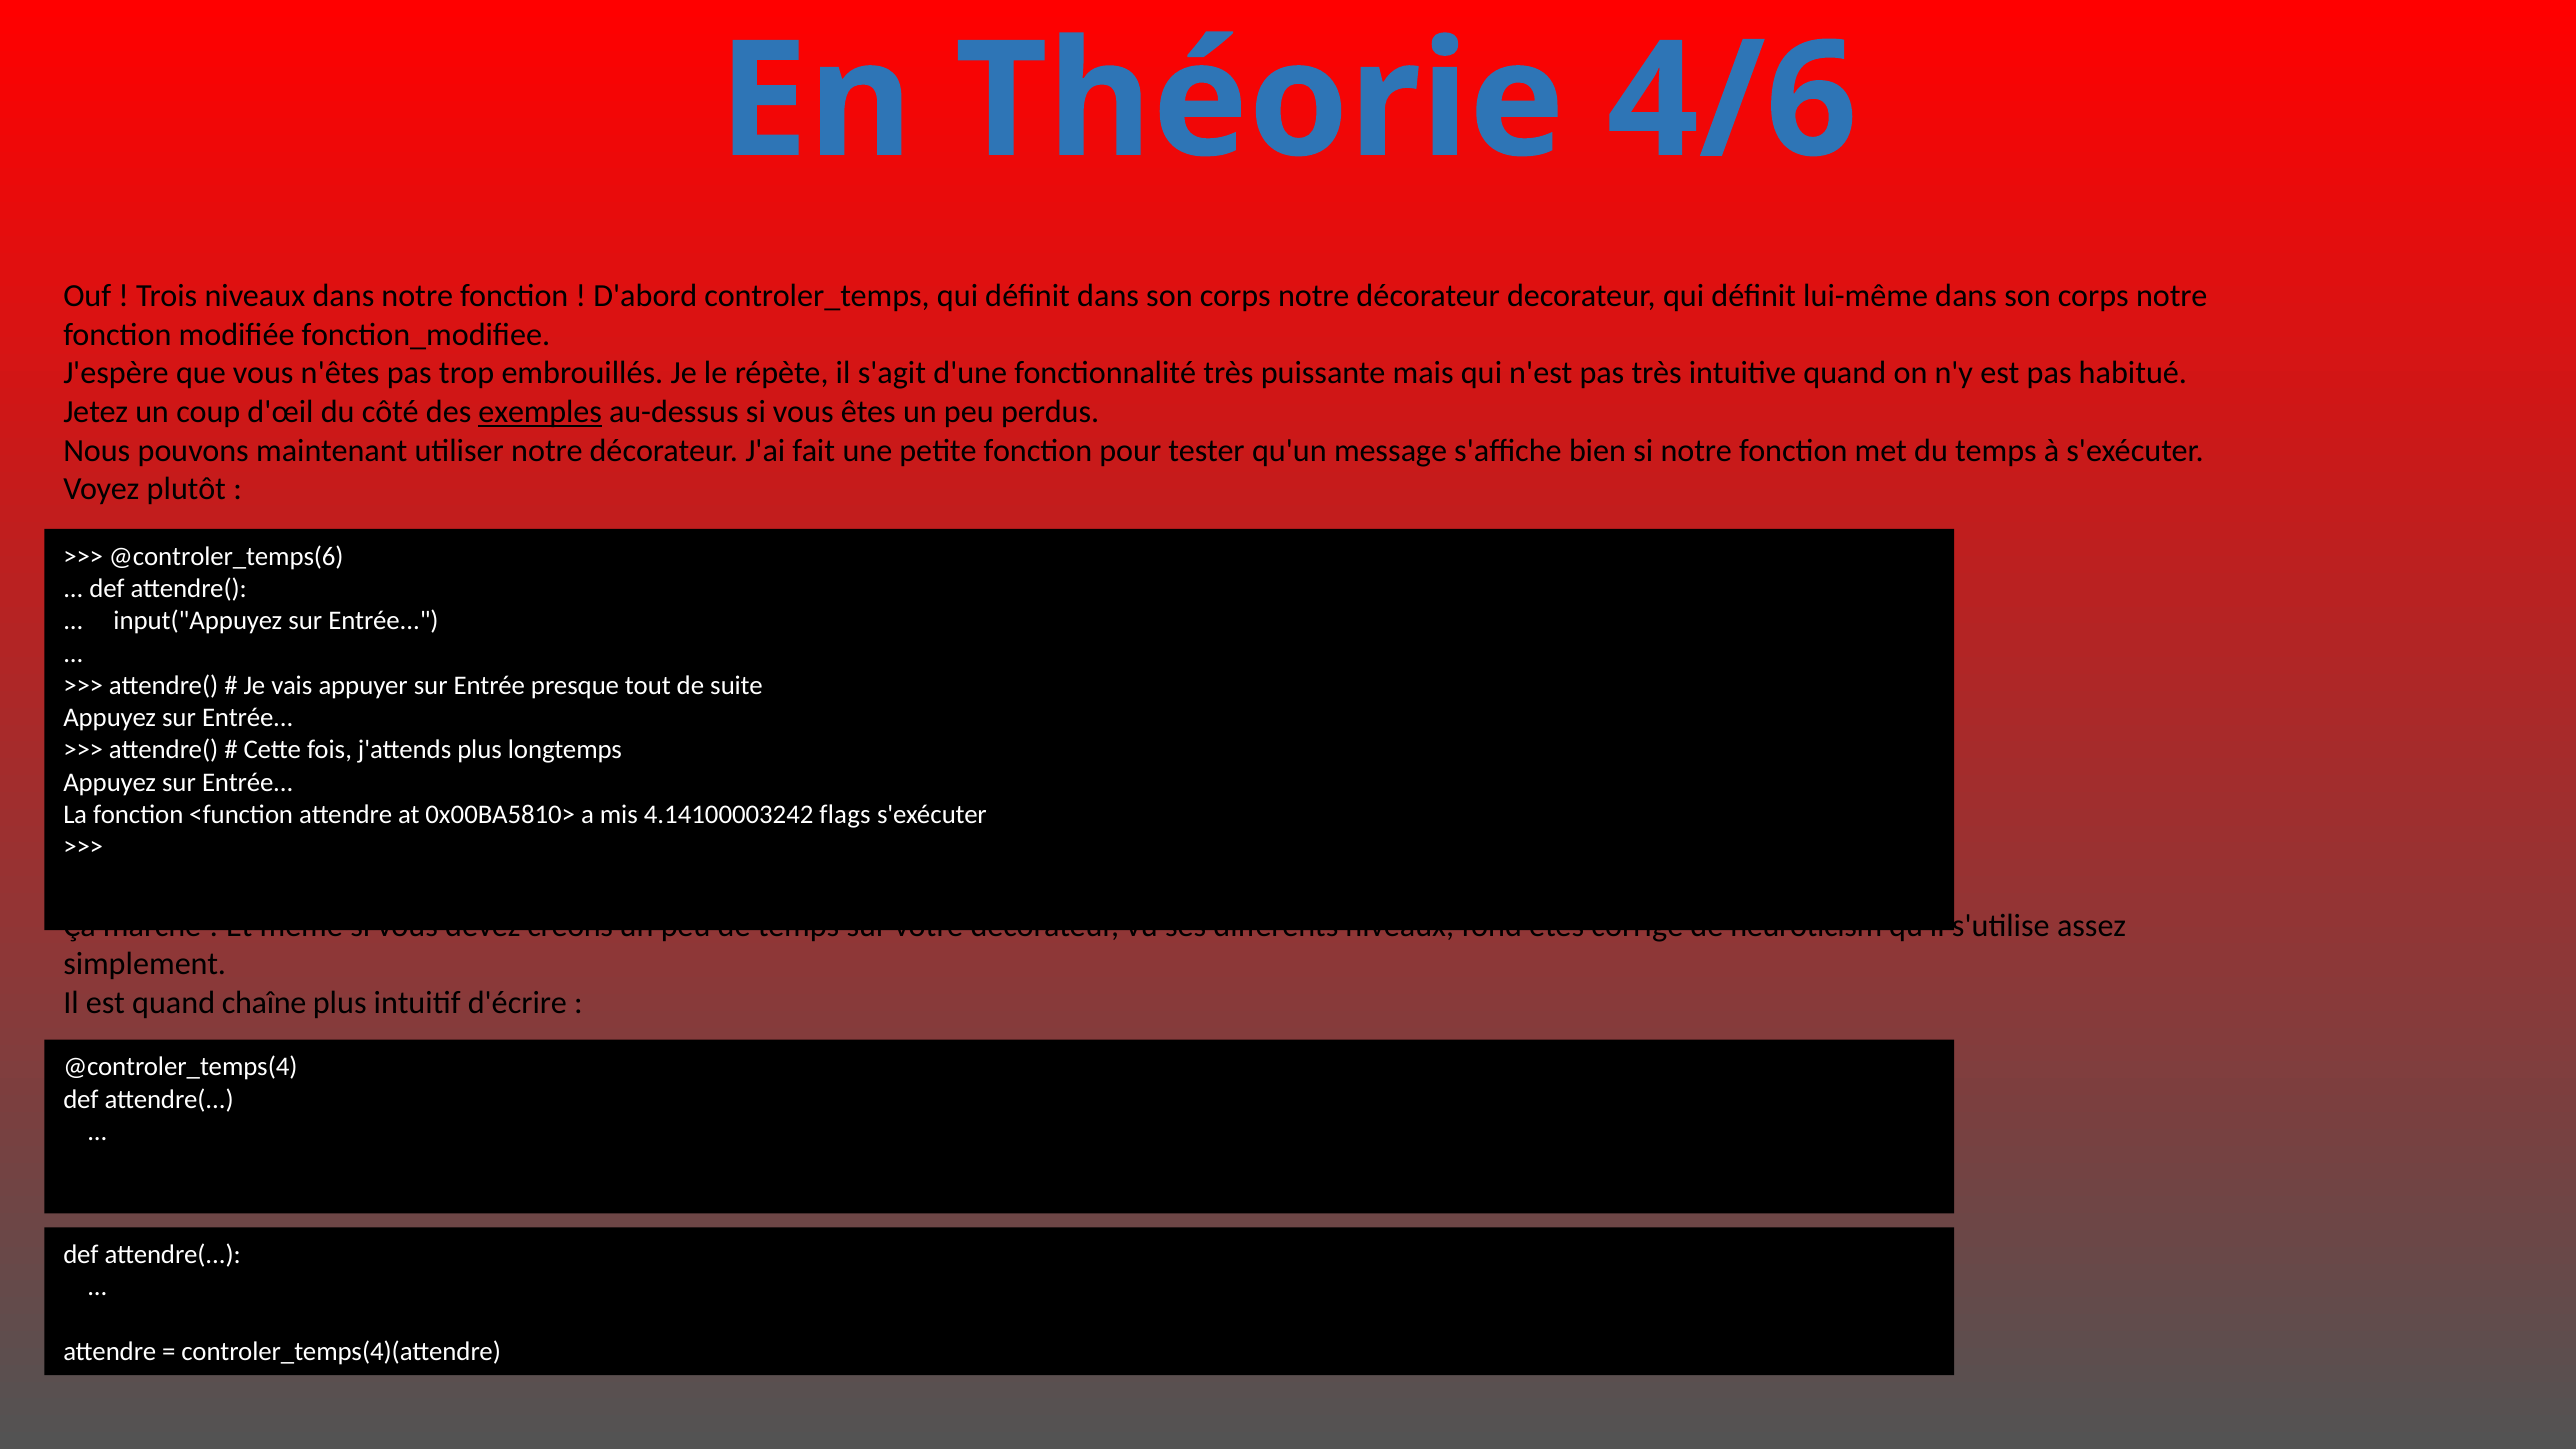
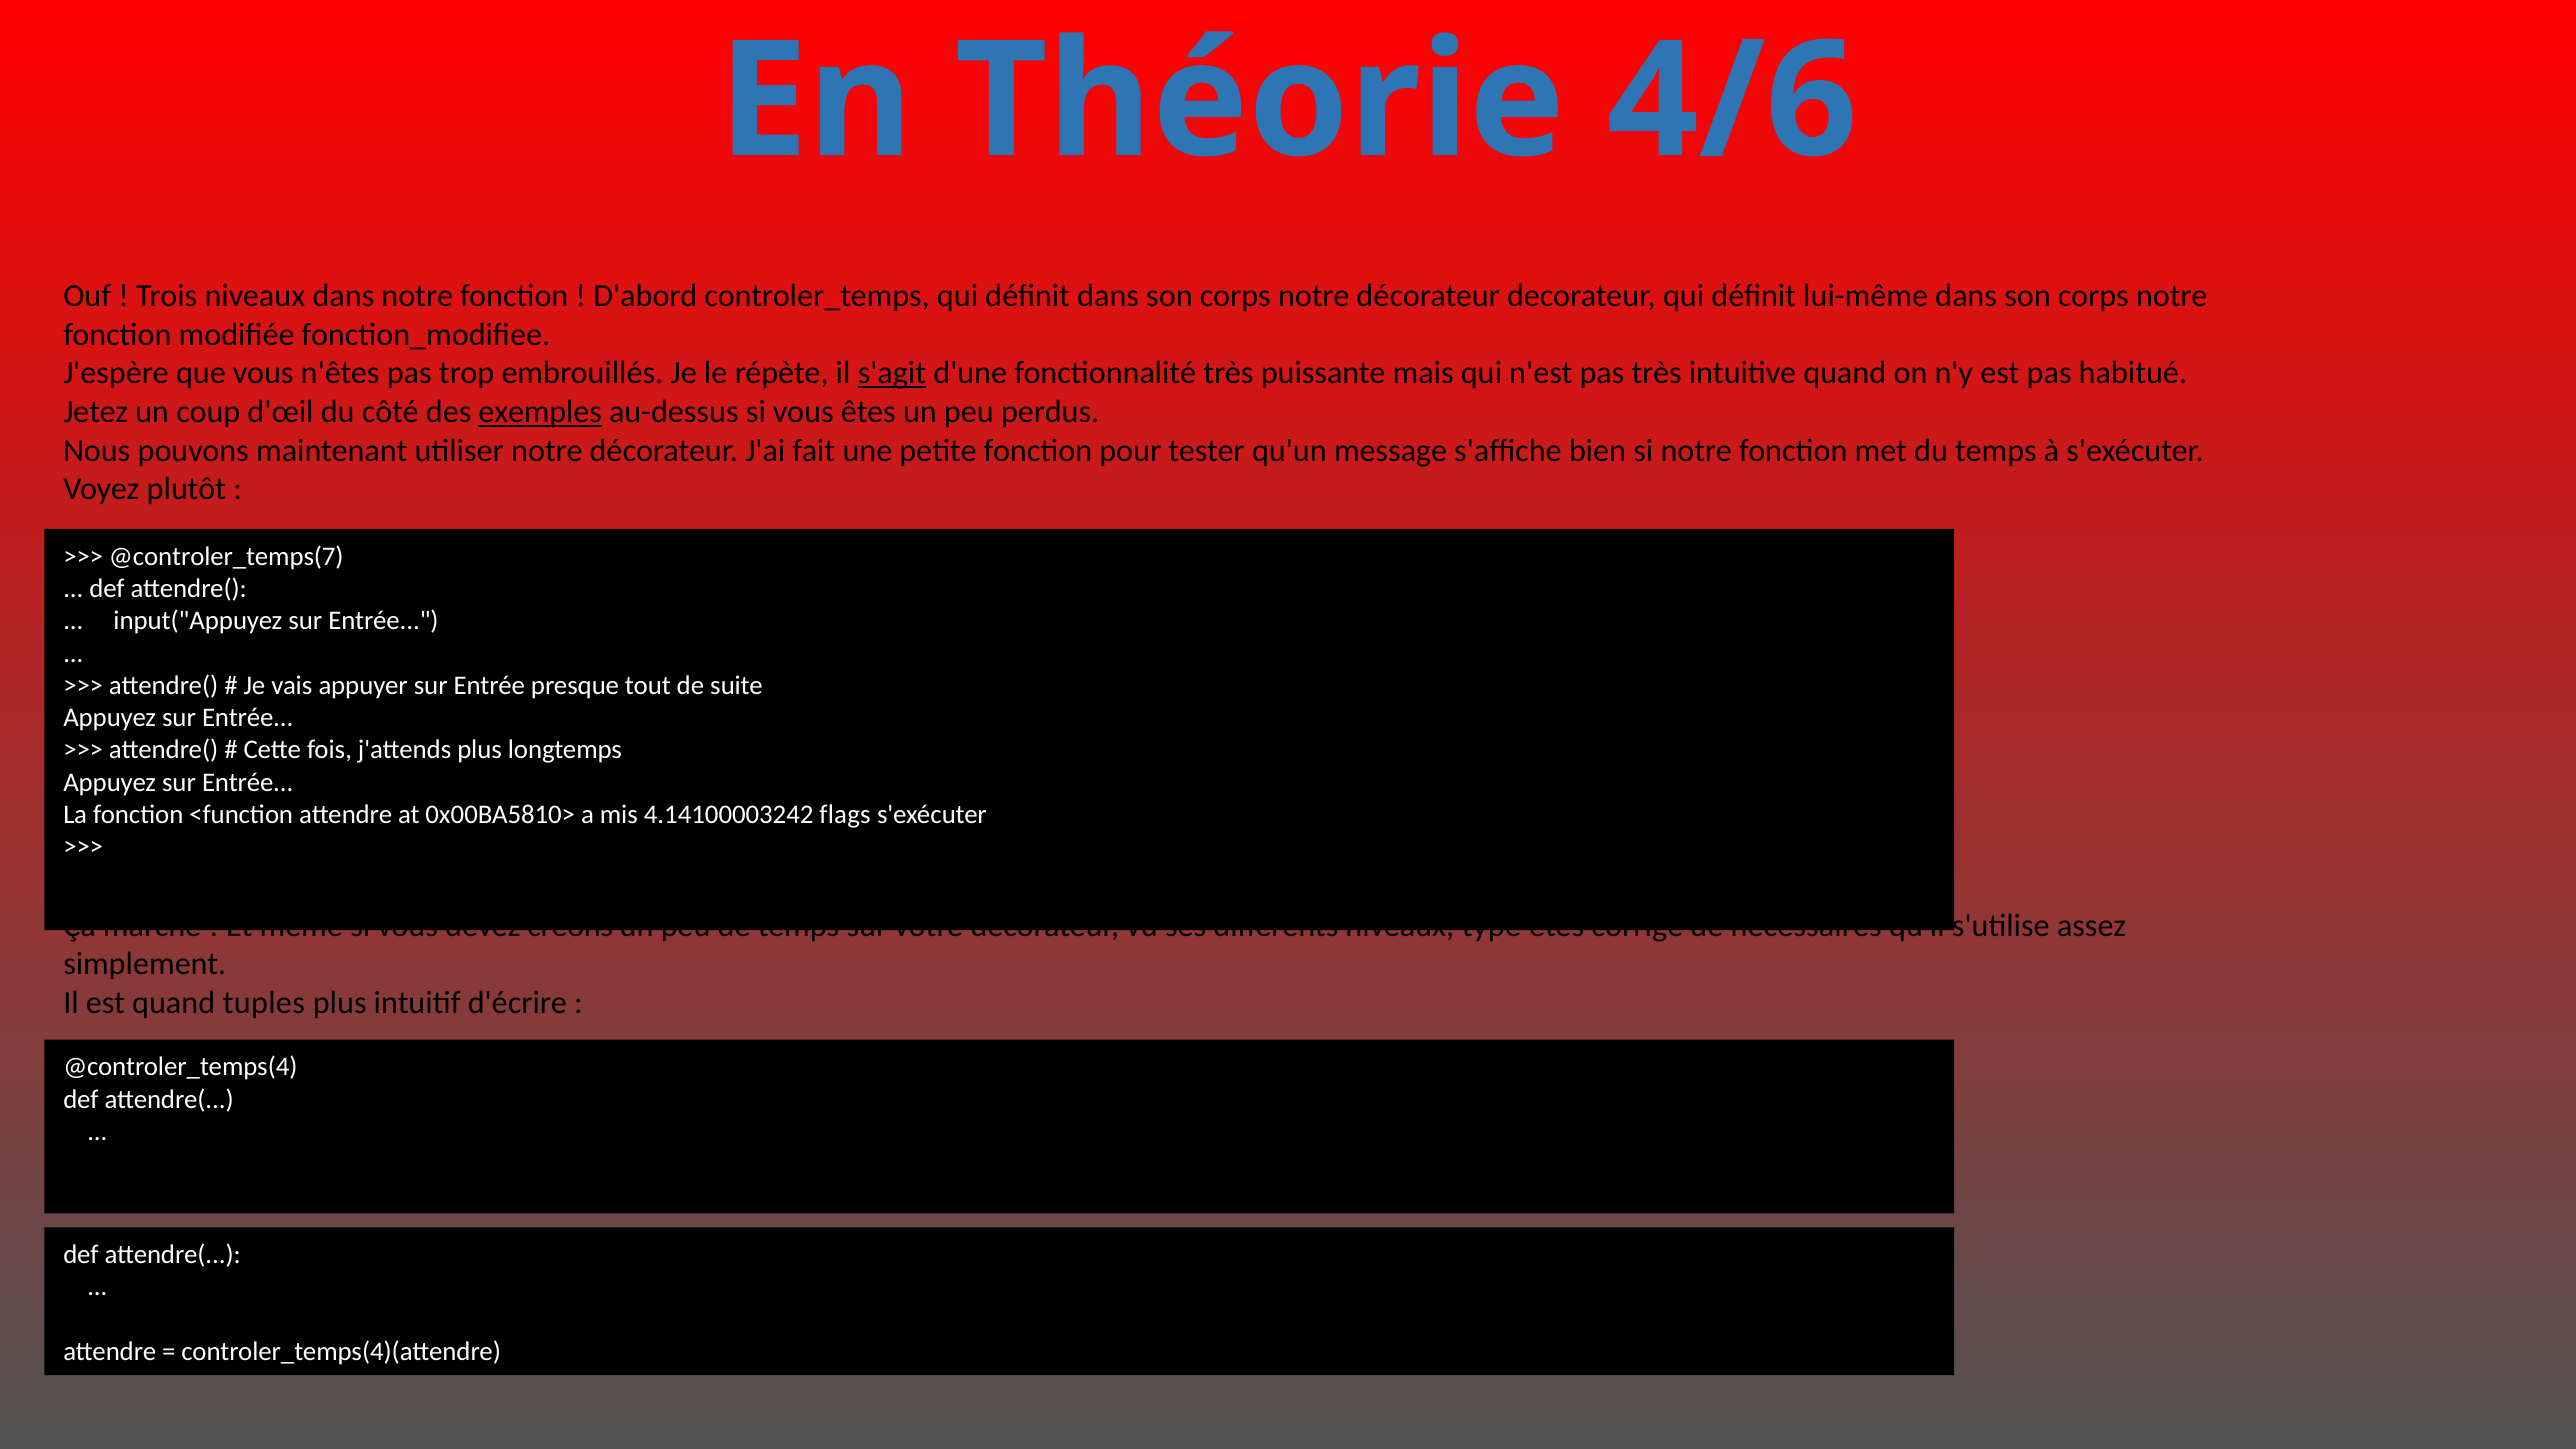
s'agit underline: none -> present (892, 373)
@controler_temps(6: @controler_temps(6 -> @controler_temps(7 (226, 556)
fond: fond -> type (1491, 926)
neuroticism: neuroticism -> nécessaires (1806, 926)
chaîne: chaîne -> tuples (264, 1003)
